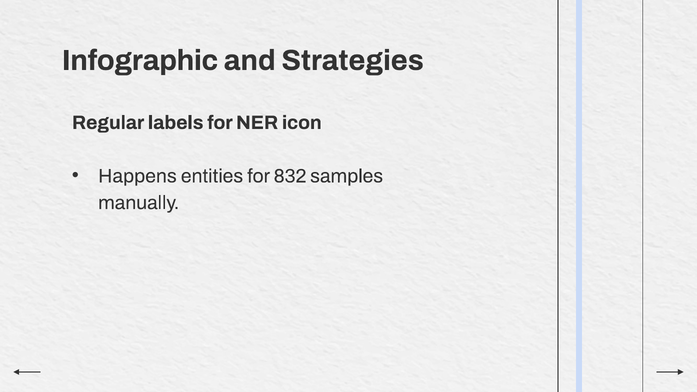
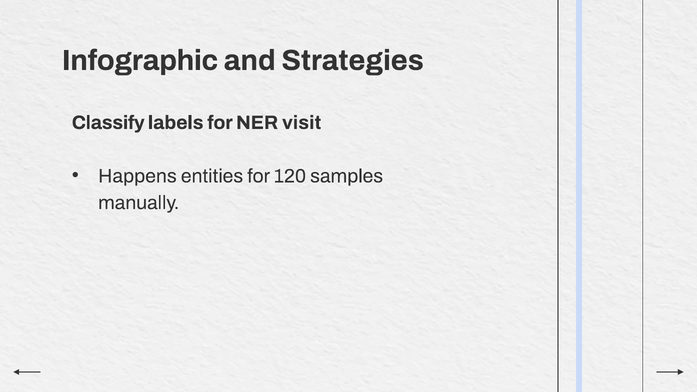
Regular: Regular -> Classify (108, 123)
icon: icon -> visit (302, 123)
832: 832 -> 120 (290, 176)
